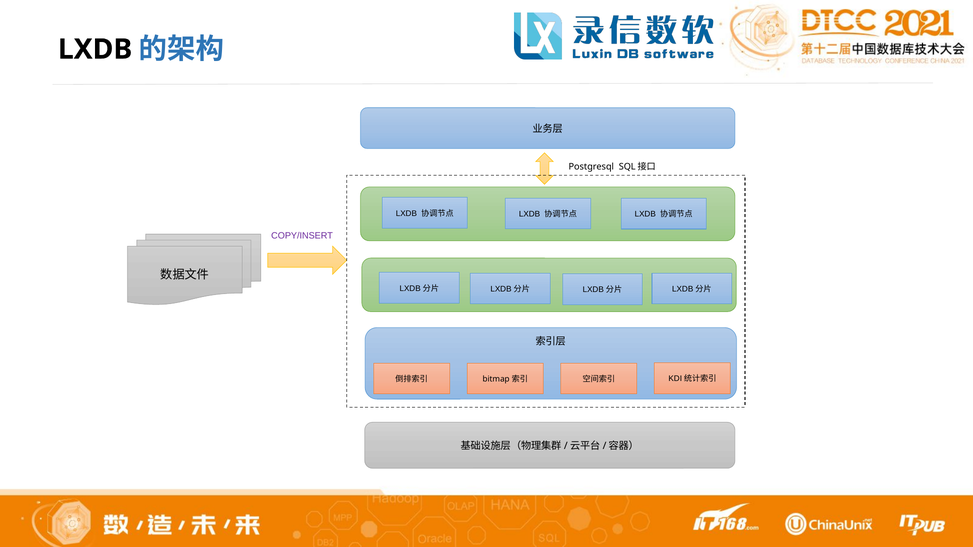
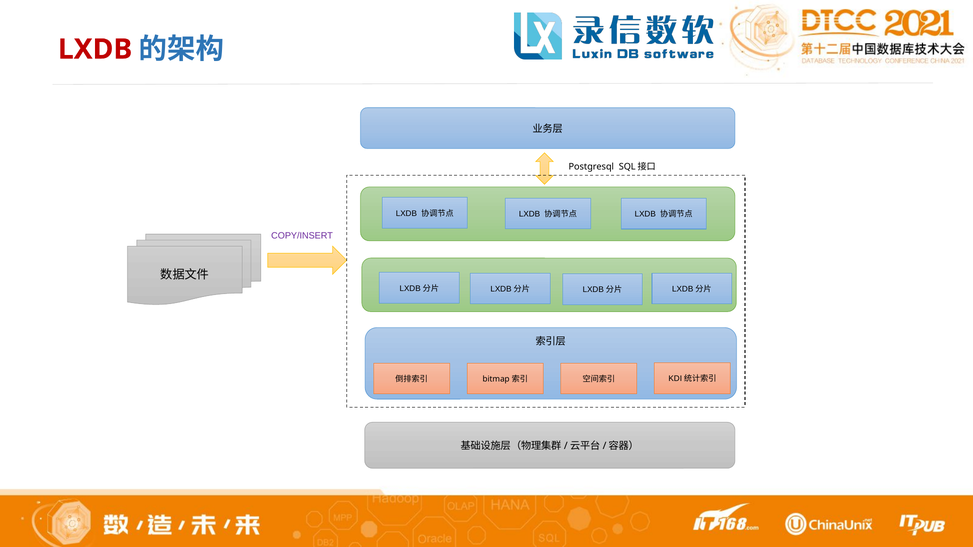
LXDB colour: black -> red (95, 49)
